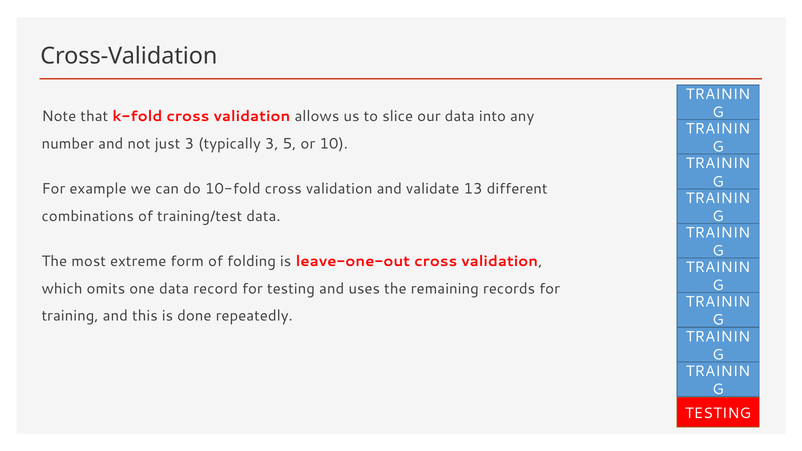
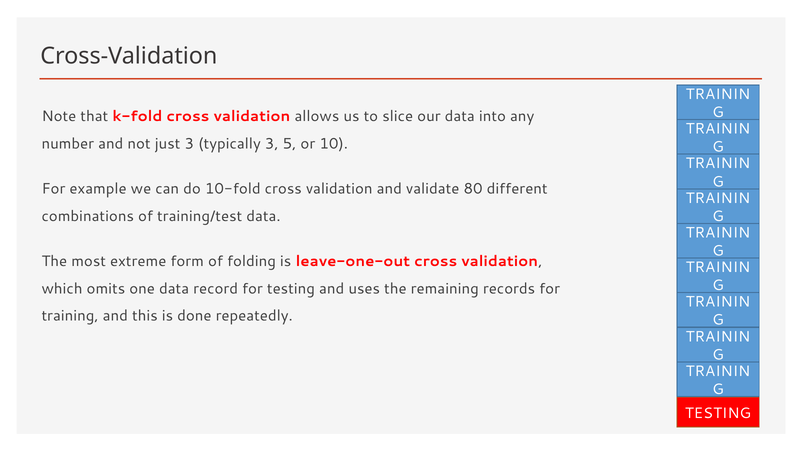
13: 13 -> 80 (473, 189)
